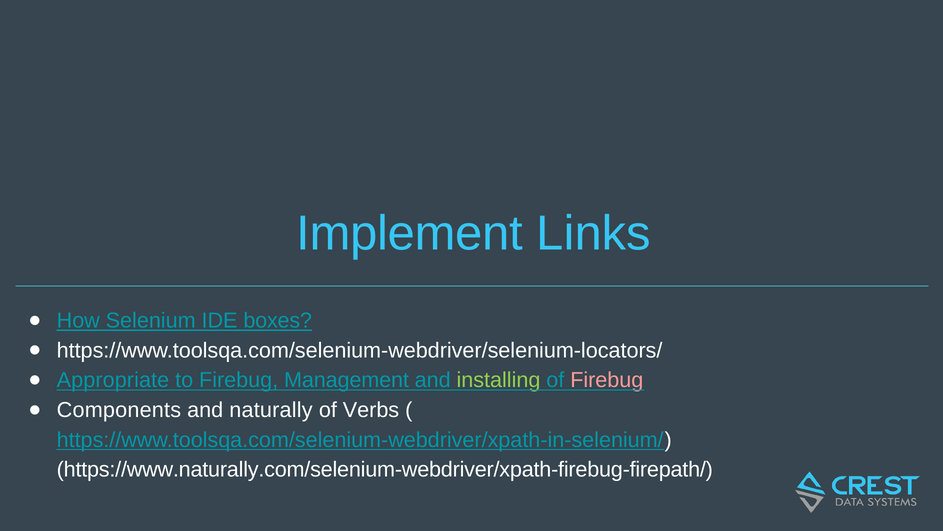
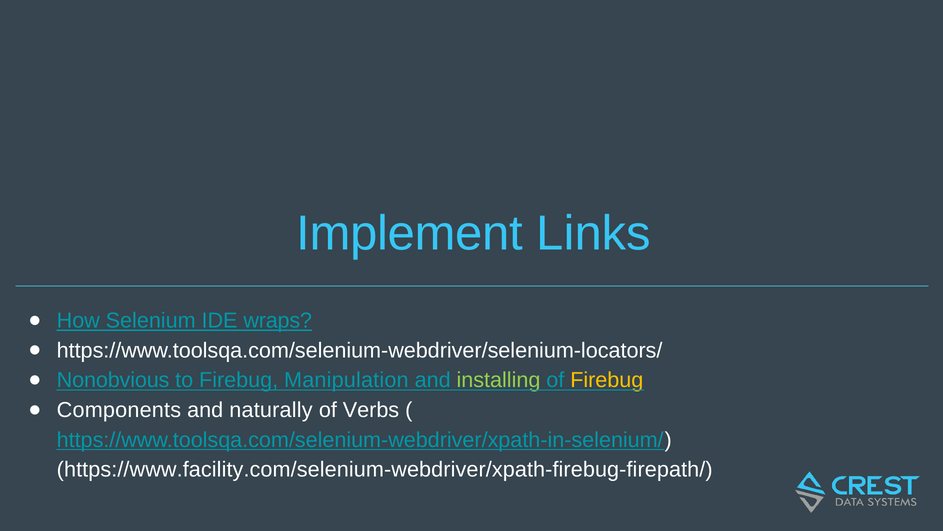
boxes: boxes -> wraps (278, 320)
Appropriate: Appropriate -> Nonobvious (113, 380)
Management: Management -> Manipulation (346, 380)
Firebug colour: pink -> yellow (607, 380)
https://www.naturally.com/selenium-webdriver/xpath-firebug-firepath/: https://www.naturally.com/selenium-webdriver/xpath-firebug-firepath/ -> https://www.facility.com/selenium-webdriver/xpath-firebug-firepath/ (385, 469)
